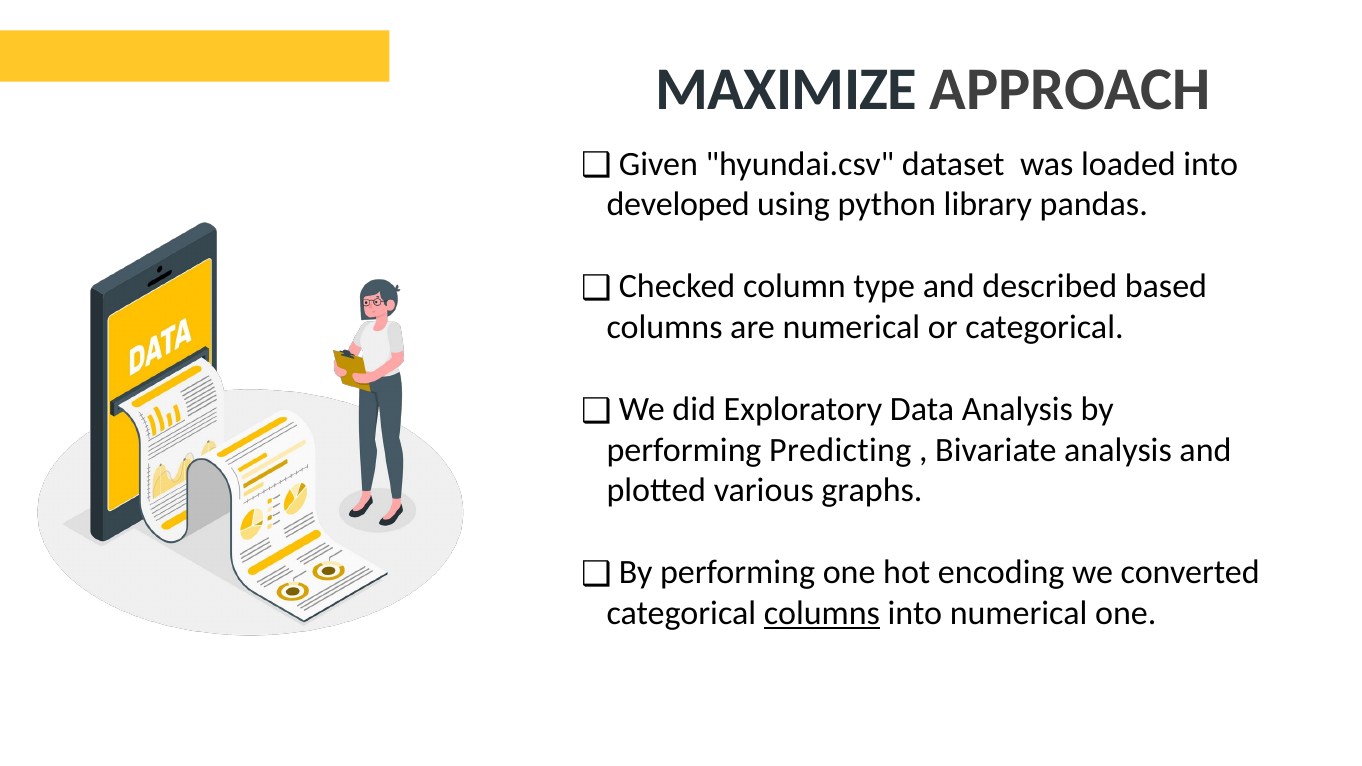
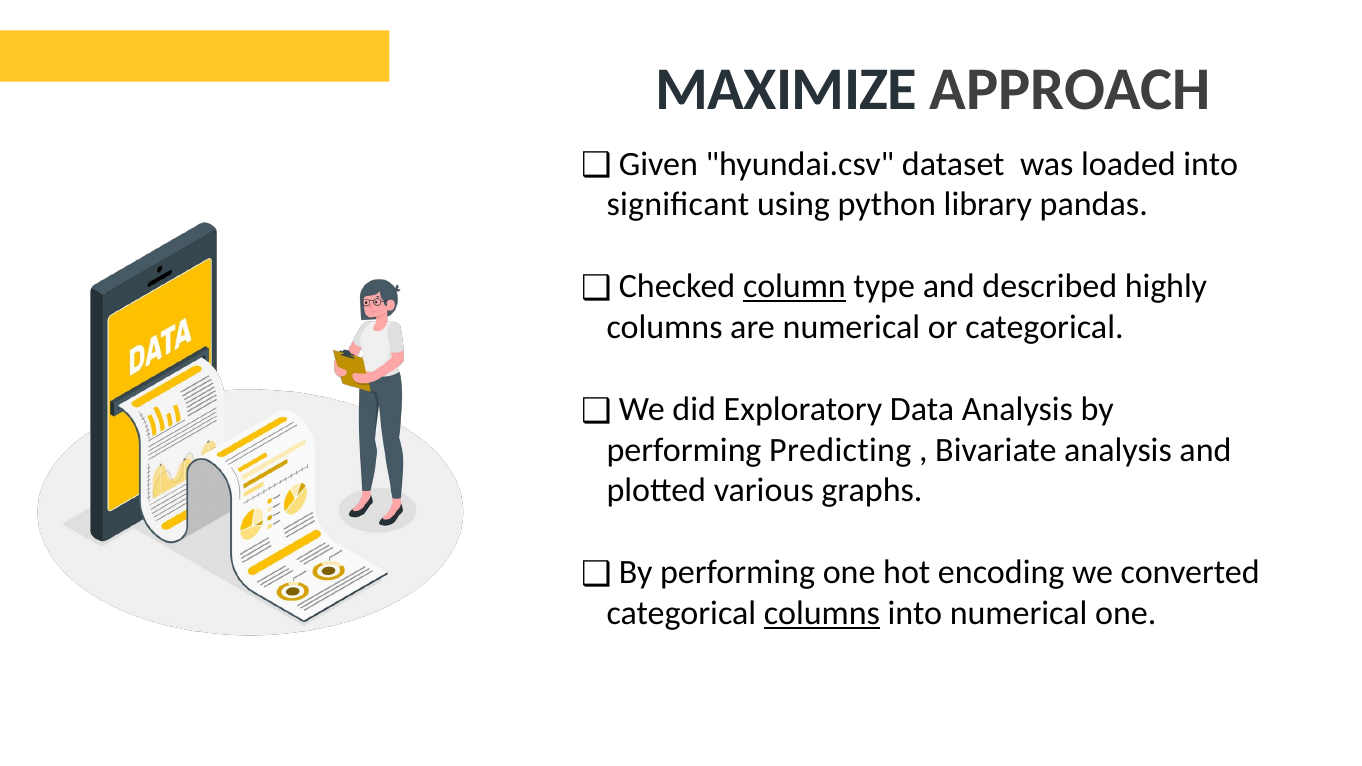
developed: developed -> signiﬁcant (678, 205)
column underline: none -> present (794, 286)
based: based -> highly (1166, 286)
